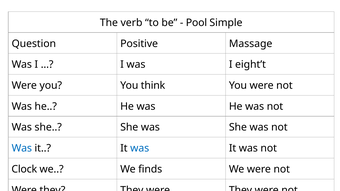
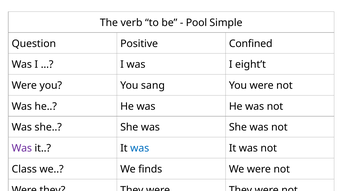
Massage: Massage -> Confined (251, 44)
think: think -> sang (153, 86)
Was colour: blue -> purple (22, 148)
Clock: Clock -> Class (24, 169)
